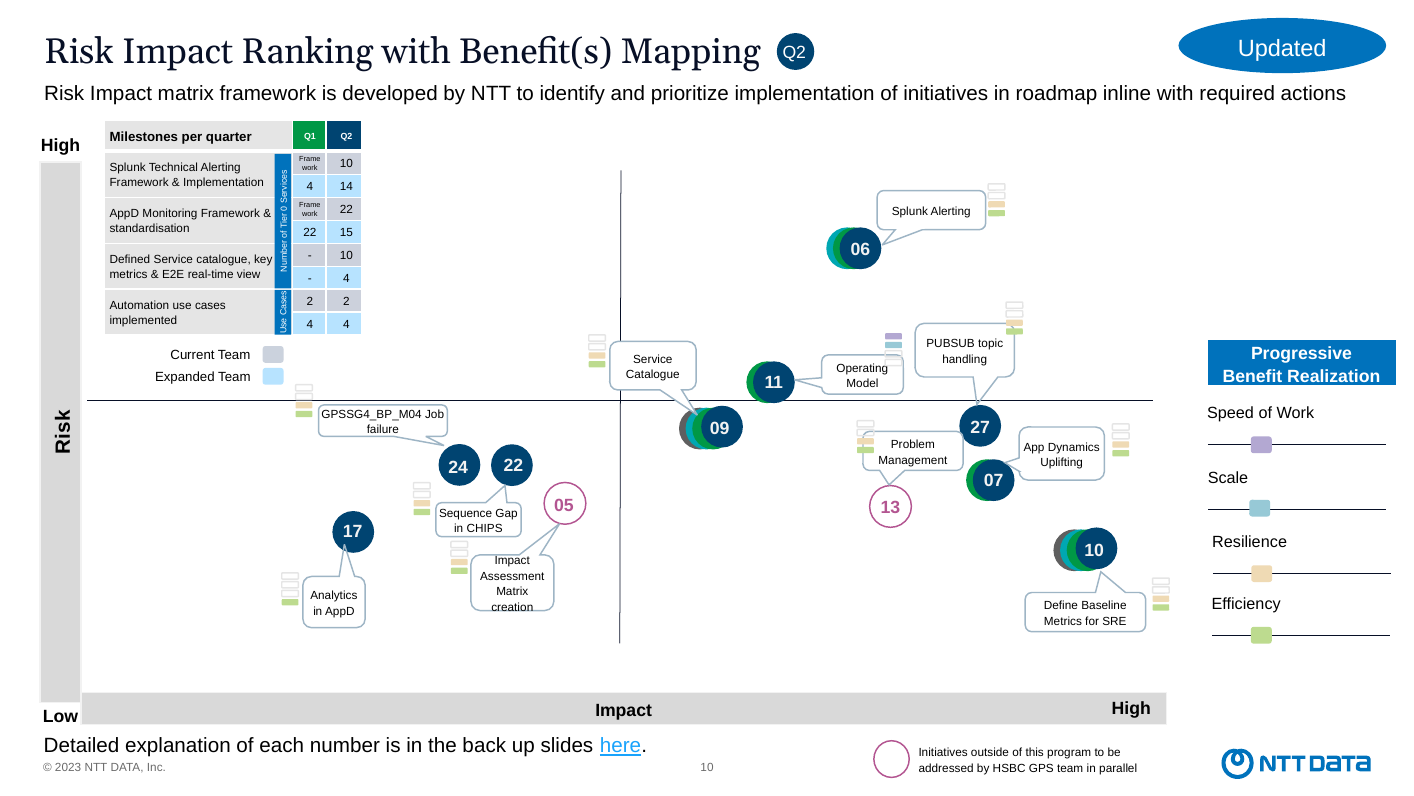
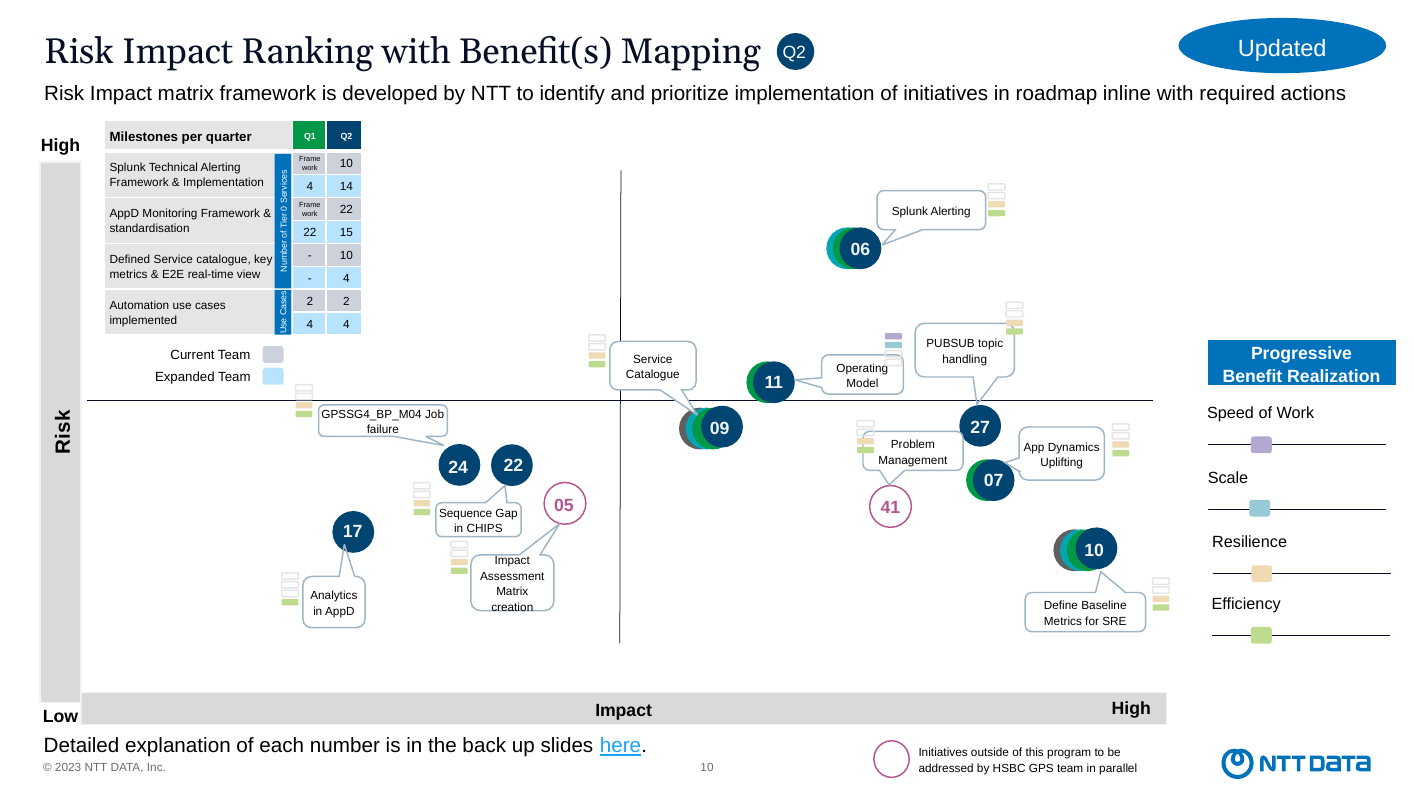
13: 13 -> 41 (890, 507)
